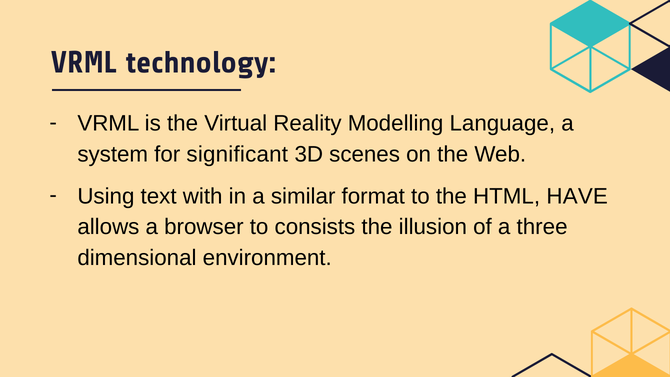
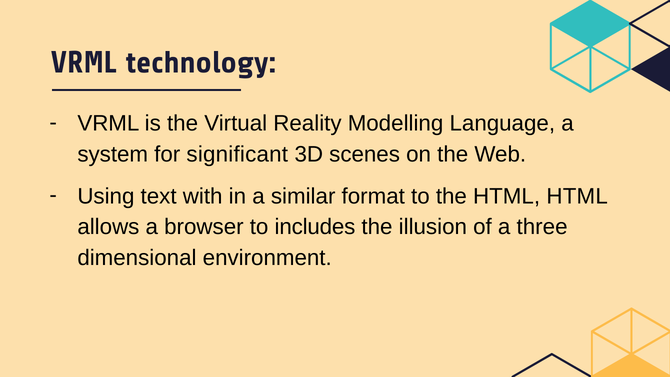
HTML HAVE: HAVE -> HTML (577, 196)
consists: consists -> includes (315, 227)
